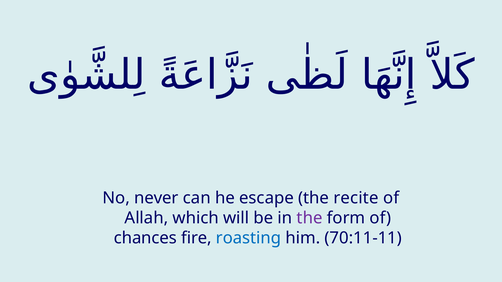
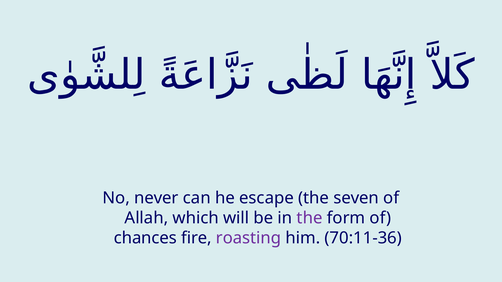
recite: recite -> seven (356, 198)
roasting colour: blue -> purple (249, 238)
70:11-11: 70:11-11 -> 70:11-36 (363, 238)
